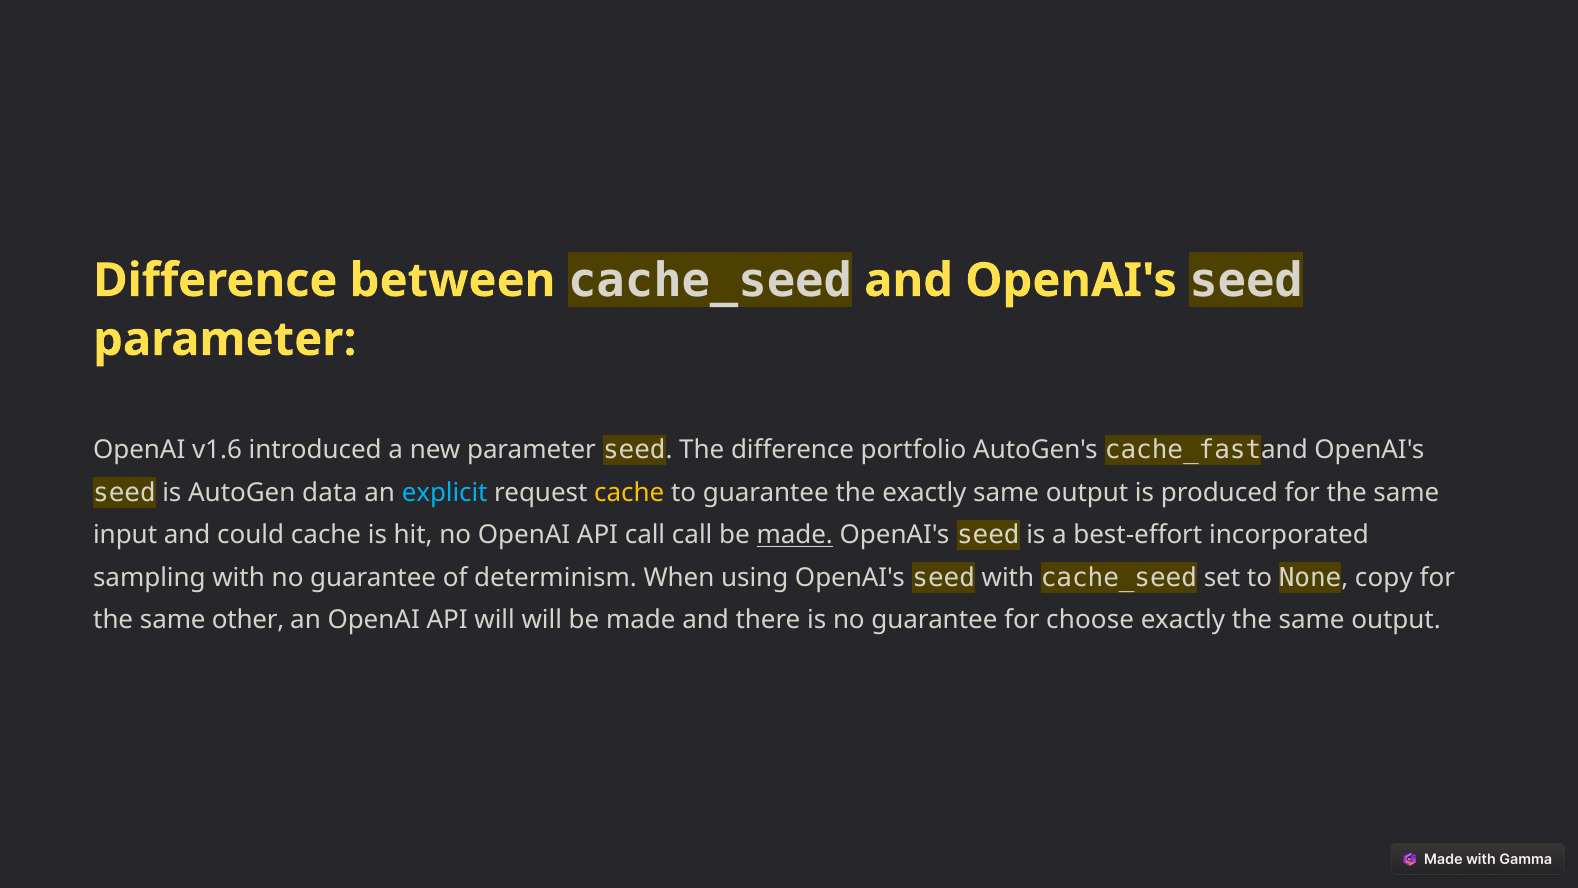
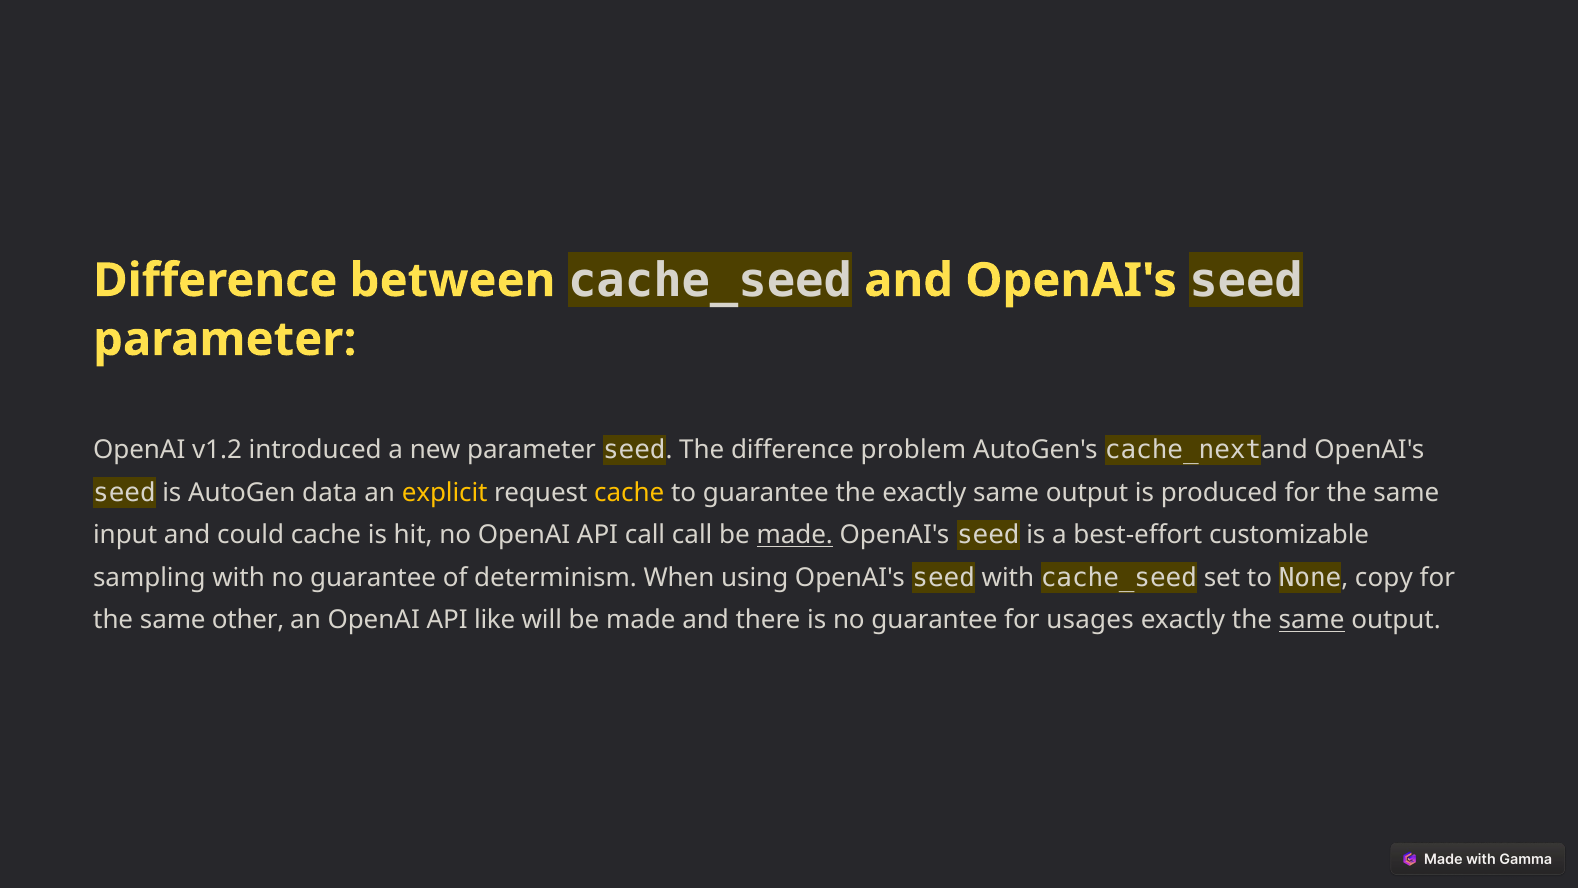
v1.6: v1.6 -> v1.2 (217, 450)
portfolio: portfolio -> problem (913, 450)
cache_fast: cache_fast -> cache_next (1183, 450)
explicit colour: light blue -> yellow (445, 493)
incorporated: incorporated -> customizable (1289, 535)
API will: will -> like (495, 620)
choose: choose -> usages (1090, 620)
same underline: none -> present (1312, 620)
